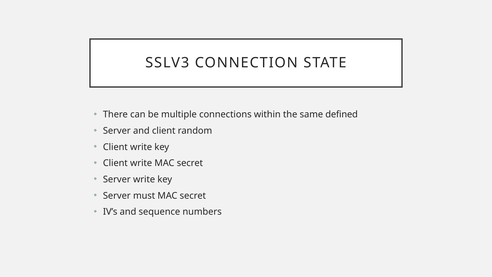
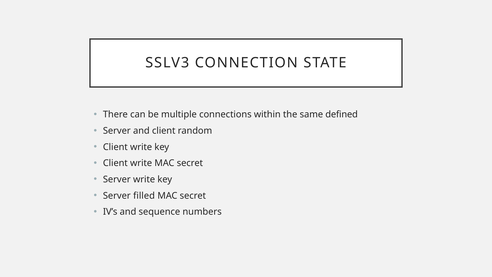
must: must -> filled (144, 195)
